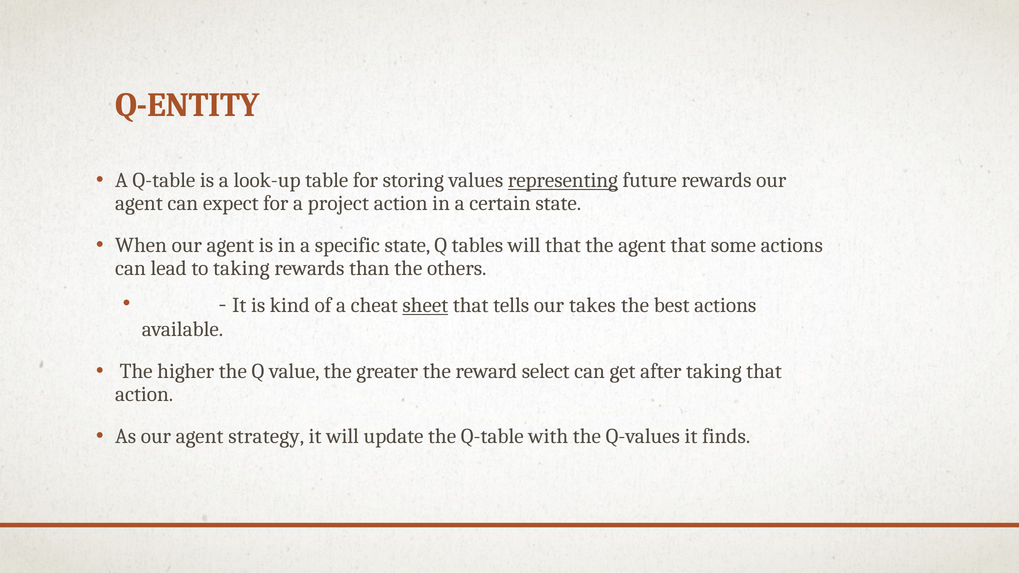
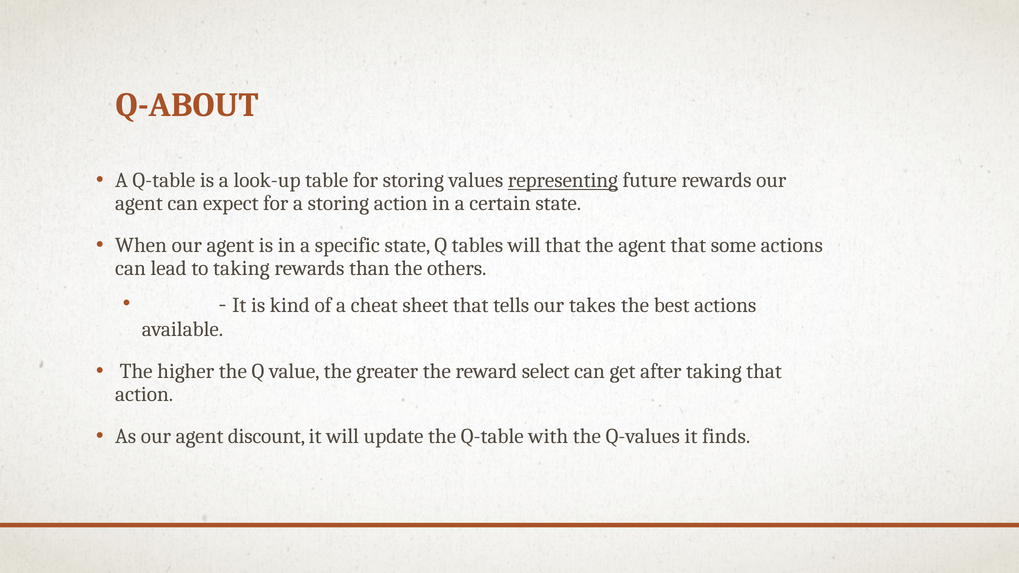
Q-ENTITY: Q-ENTITY -> Q-ABOUT (187, 105)
a project: project -> storing (338, 203)
sheet underline: present -> none (425, 306)
strategy: strategy -> discount (266, 436)
